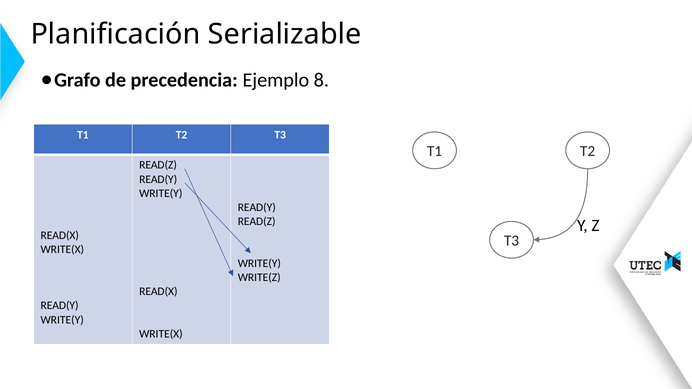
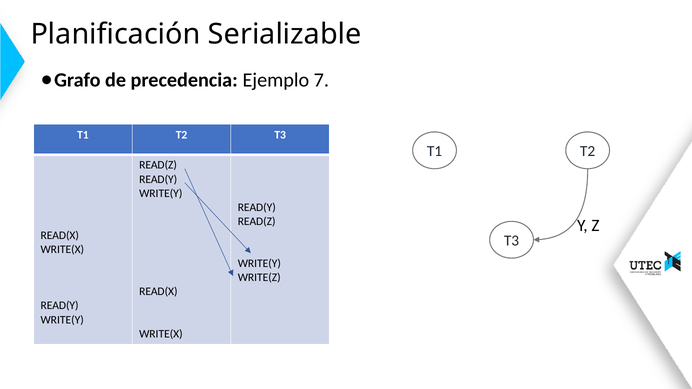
8: 8 -> 7 (321, 80)
